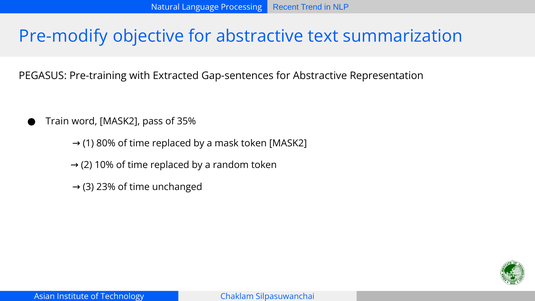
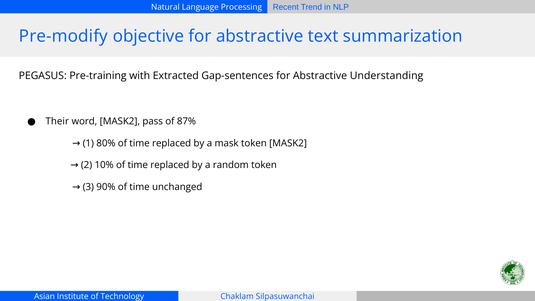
Representation: Representation -> Understanding (387, 76)
Train: Train -> Their (57, 121)
35%: 35% -> 87% (186, 121)
23%: 23% -> 90% (106, 187)
